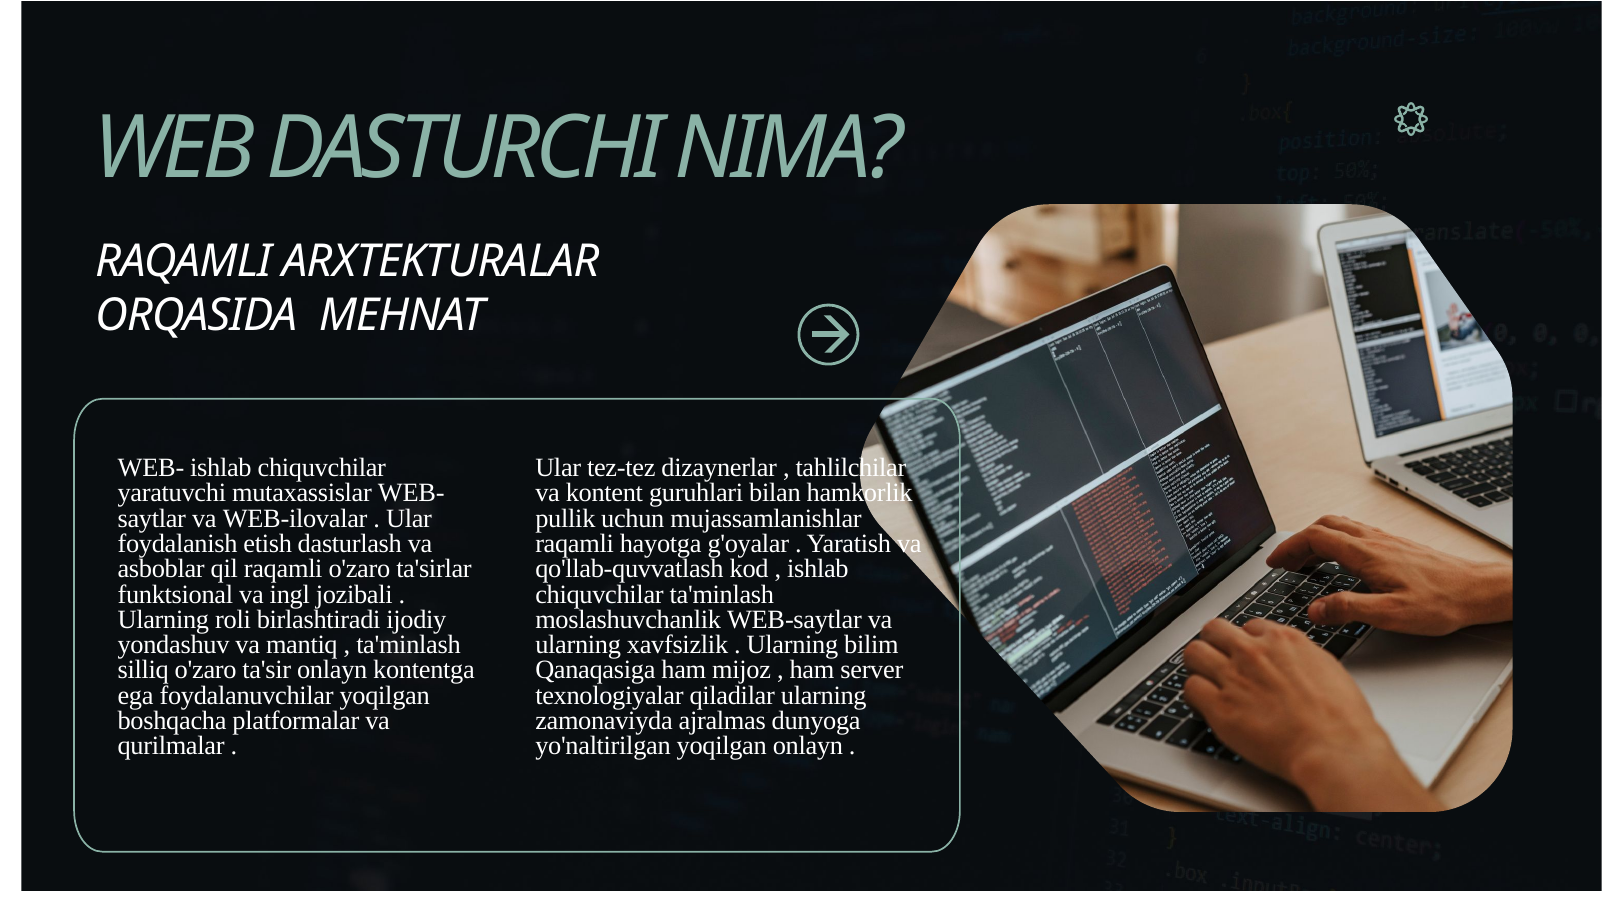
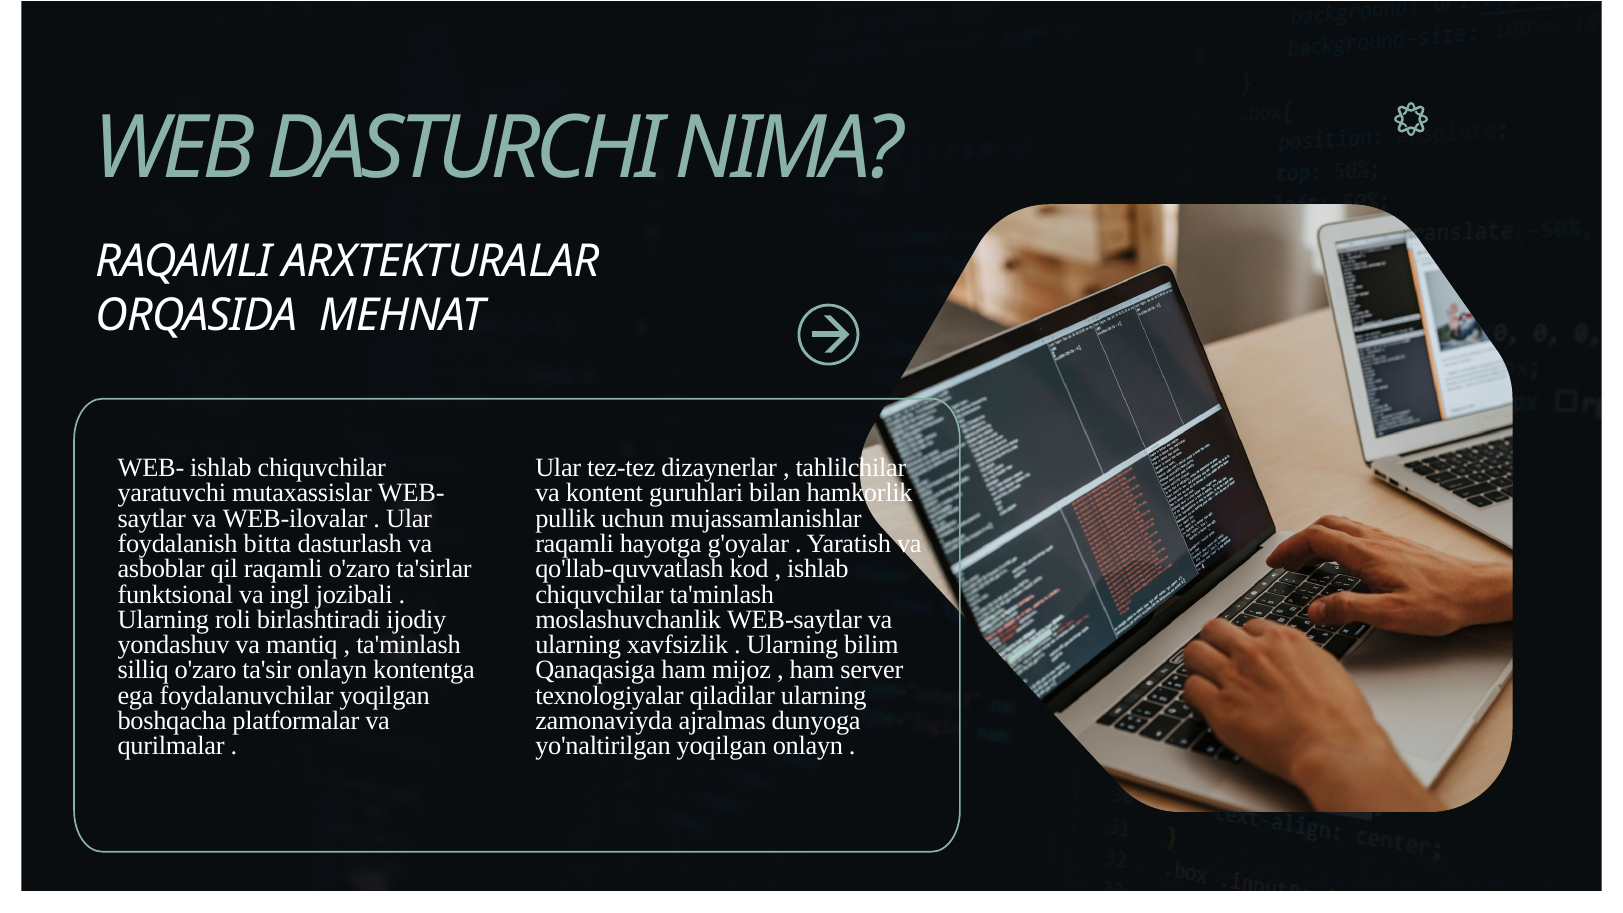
etish: etish -> bitta (267, 544)
